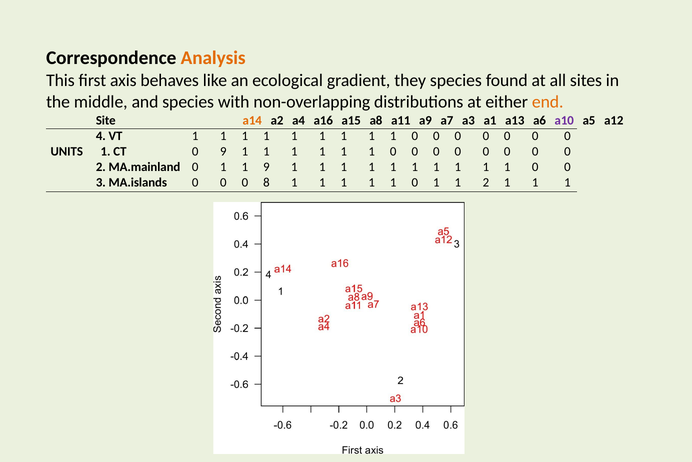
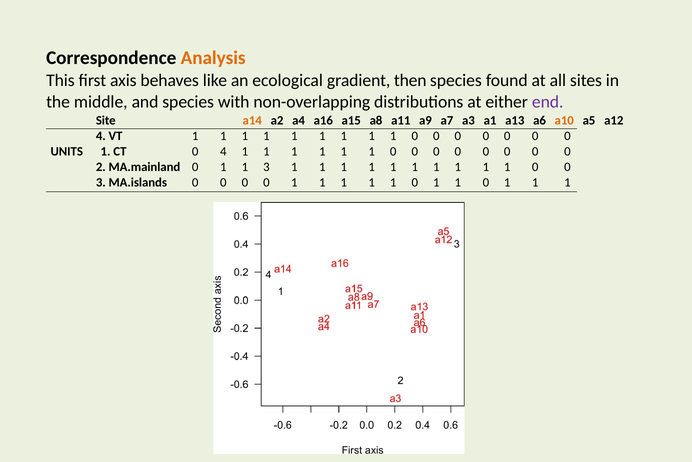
they: they -> then (410, 80)
end colour: orange -> purple (548, 102)
a10 colour: purple -> orange (564, 120)
0 9: 9 -> 4 (223, 151)
1 9: 9 -> 3 (266, 167)
8: 8 -> 0 (266, 182)
0 1 1 2: 2 -> 0 (486, 182)
